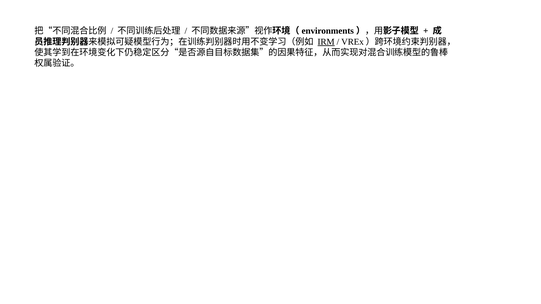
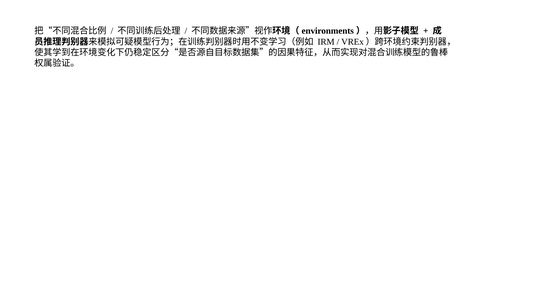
IRM underline: present -> none (326, 42)
